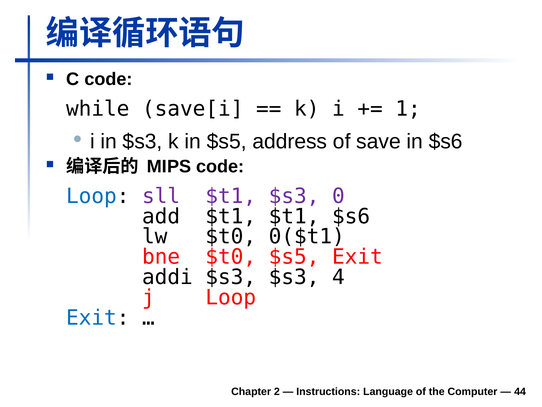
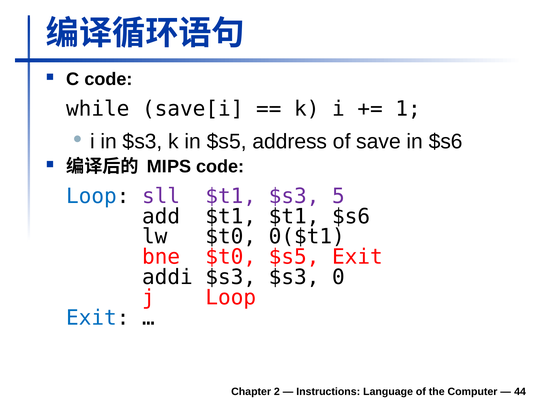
0: 0 -> 5 (339, 196)
4: 4 -> 0 (338, 277)
